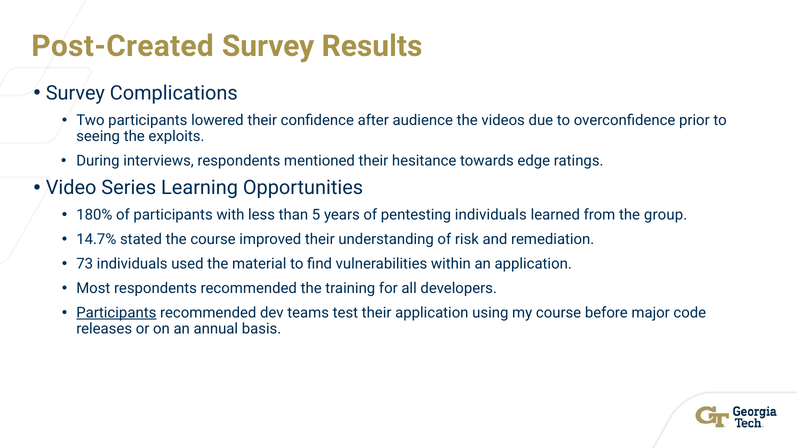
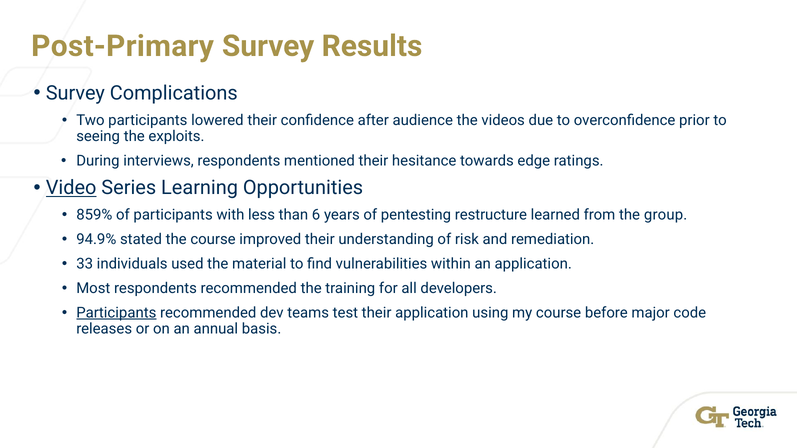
Post-Created: Post-Created -> Post-Primary (123, 46)
Video underline: none -> present (71, 188)
180%: 180% -> 859% (94, 215)
5: 5 -> 6 (316, 215)
pentesting individuals: individuals -> restructure (491, 215)
14.7%: 14.7% -> 94.9% (96, 240)
73: 73 -> 33 (85, 264)
